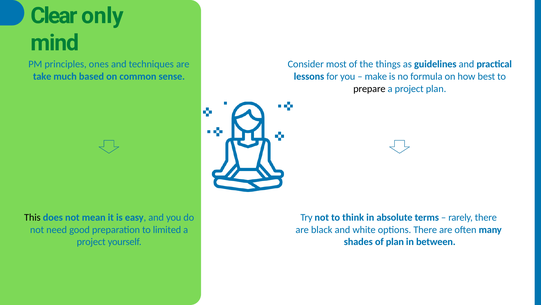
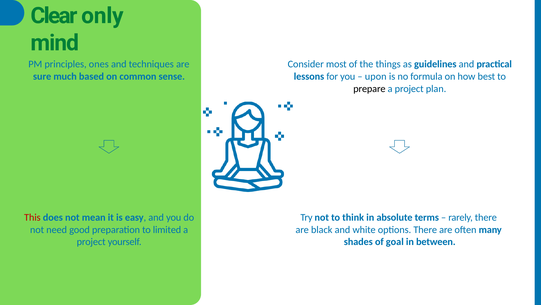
take: take -> sure (42, 76)
make: make -> upon (376, 76)
This colour: black -> red (32, 217)
of plan: plan -> goal (395, 241)
